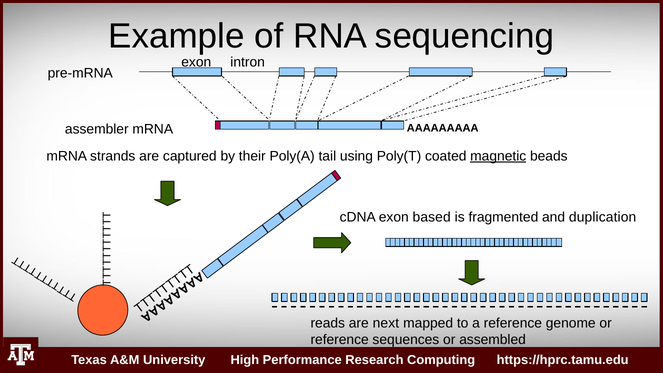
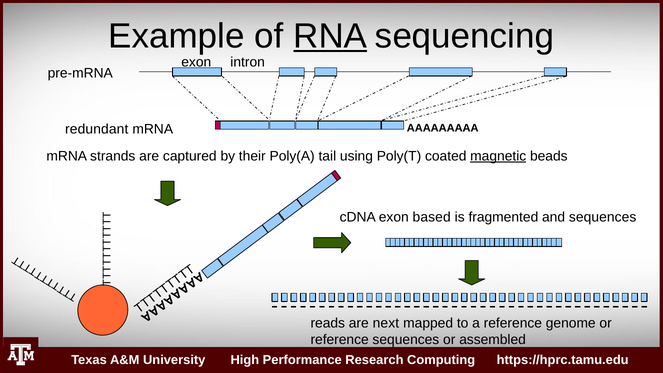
RNA underline: none -> present (330, 36)
assembler: assembler -> redundant (97, 129)
and duplication: duplication -> sequences (603, 217)
